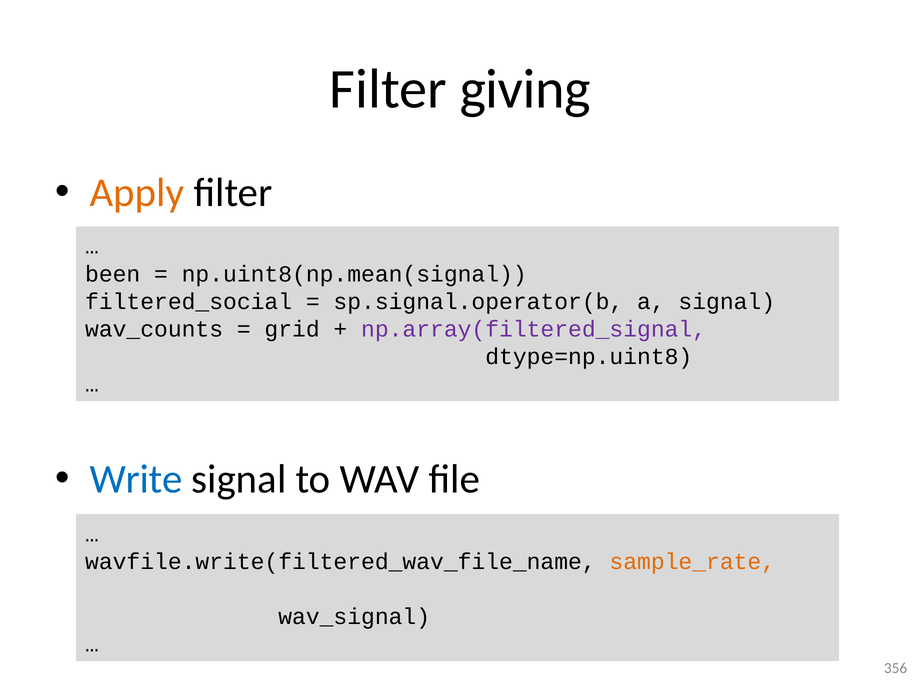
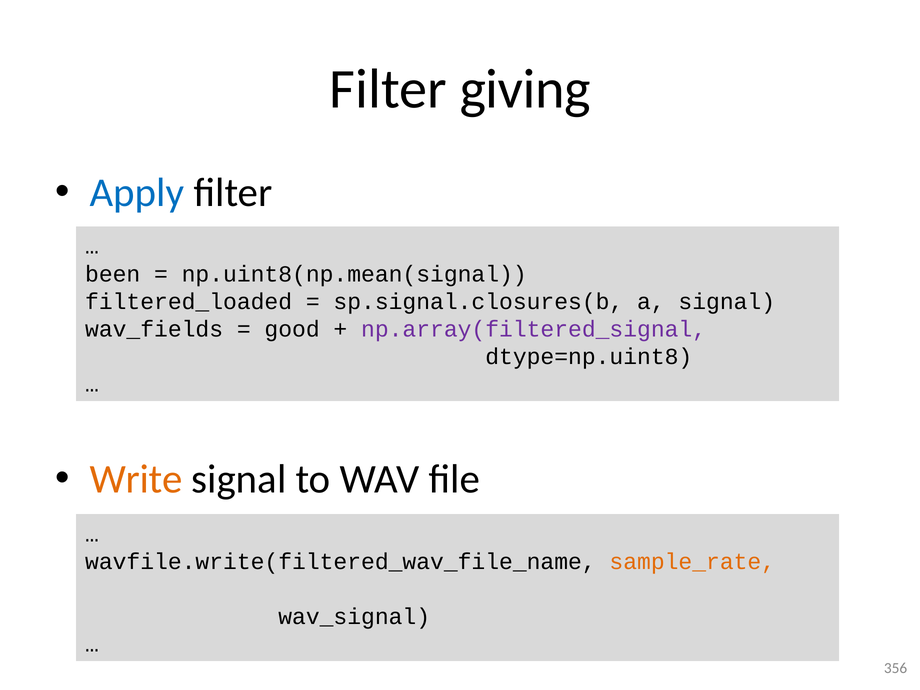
Apply colour: orange -> blue (137, 193)
filtered_social: filtered_social -> filtered_loaded (189, 302)
sp.signal.operator(b: sp.signal.operator(b -> sp.signal.closures(b (478, 302)
wav_counts: wav_counts -> wav_fields (154, 329)
grid: grid -> good (292, 329)
Write colour: blue -> orange (136, 479)
